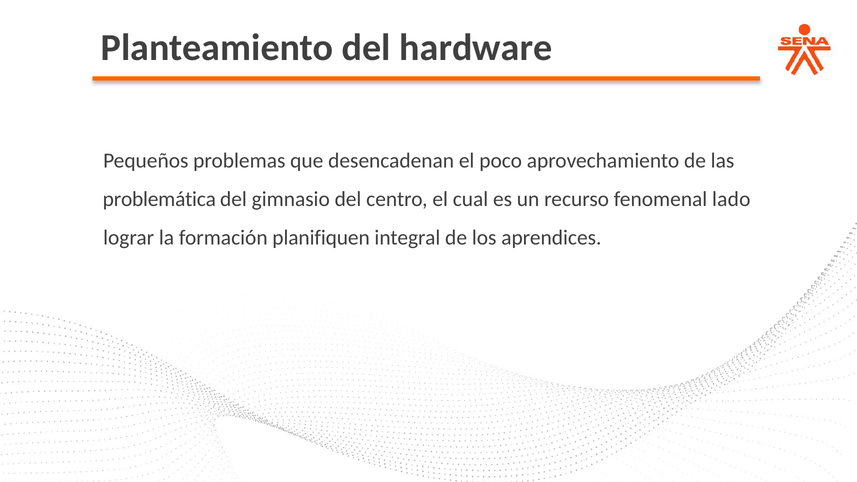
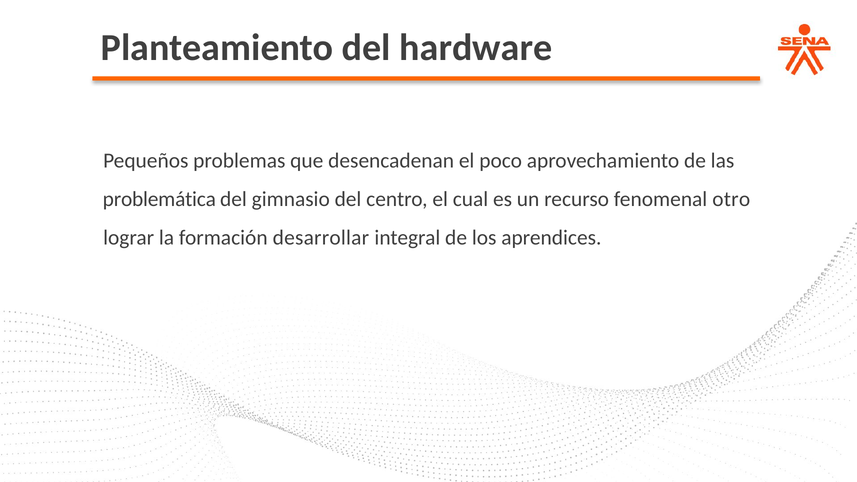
lado: lado -> otro (731, 199)
planifiquen: planifiquen -> desarrollar (321, 238)
